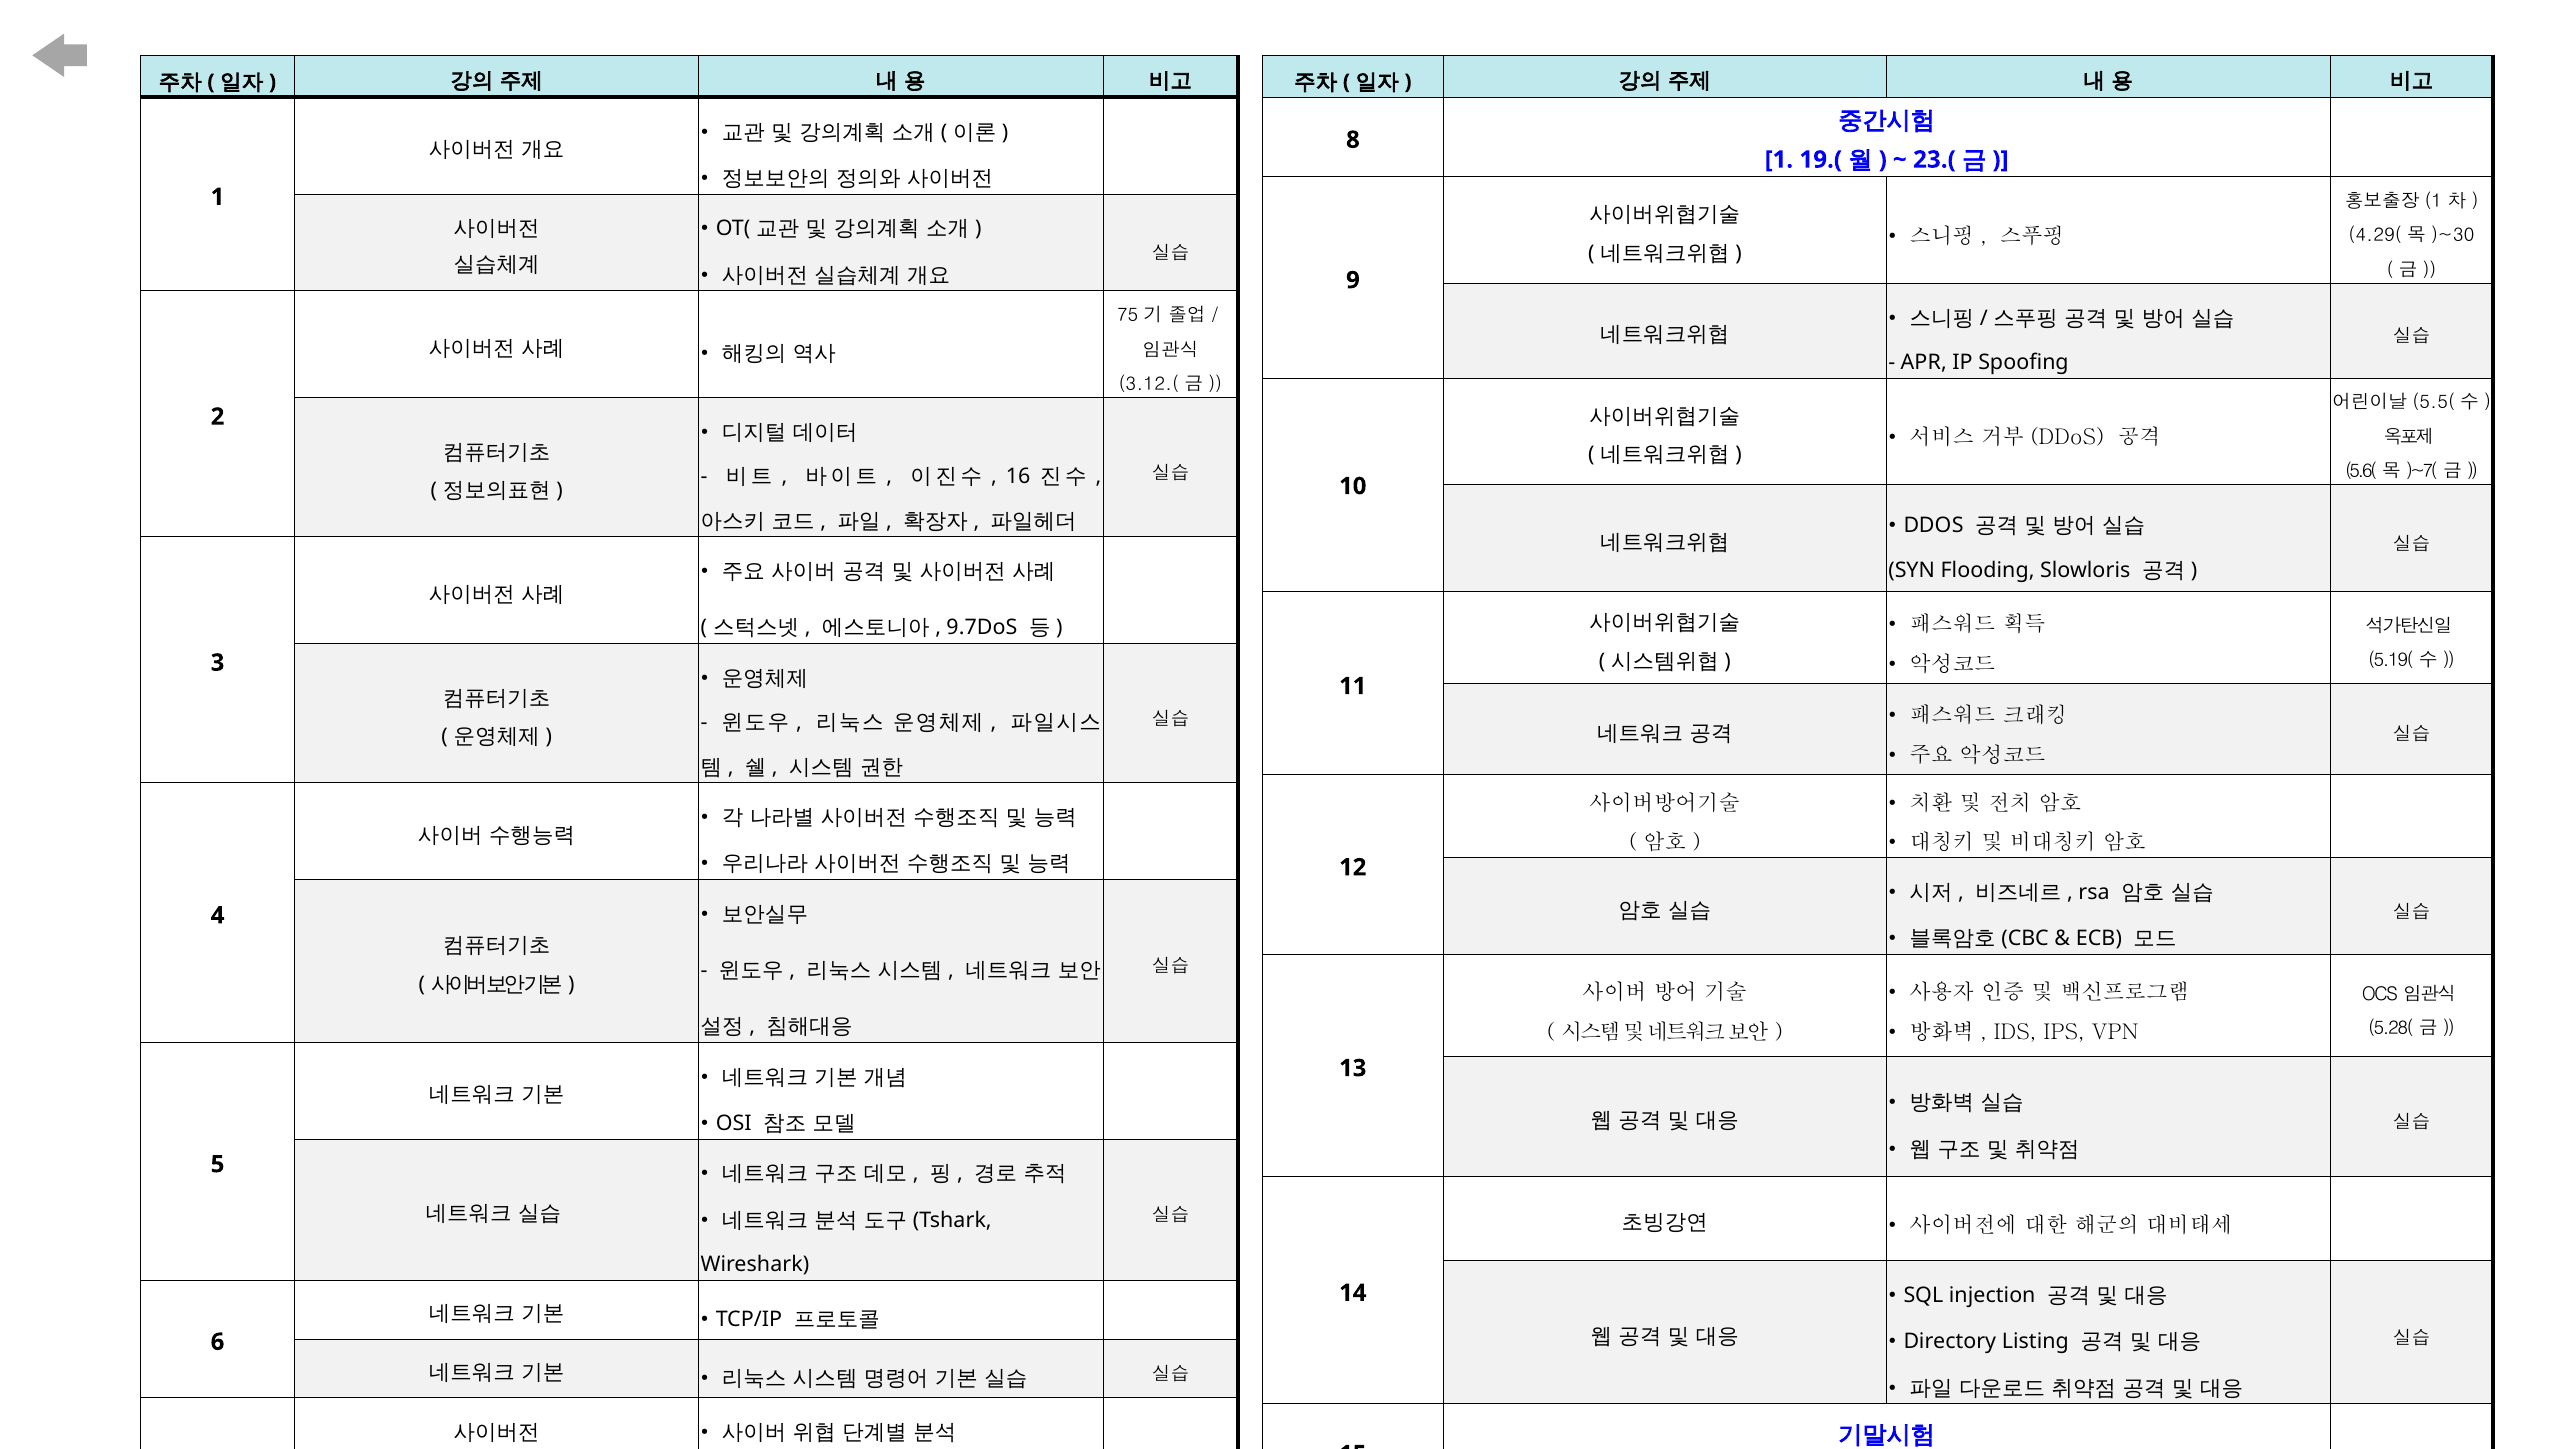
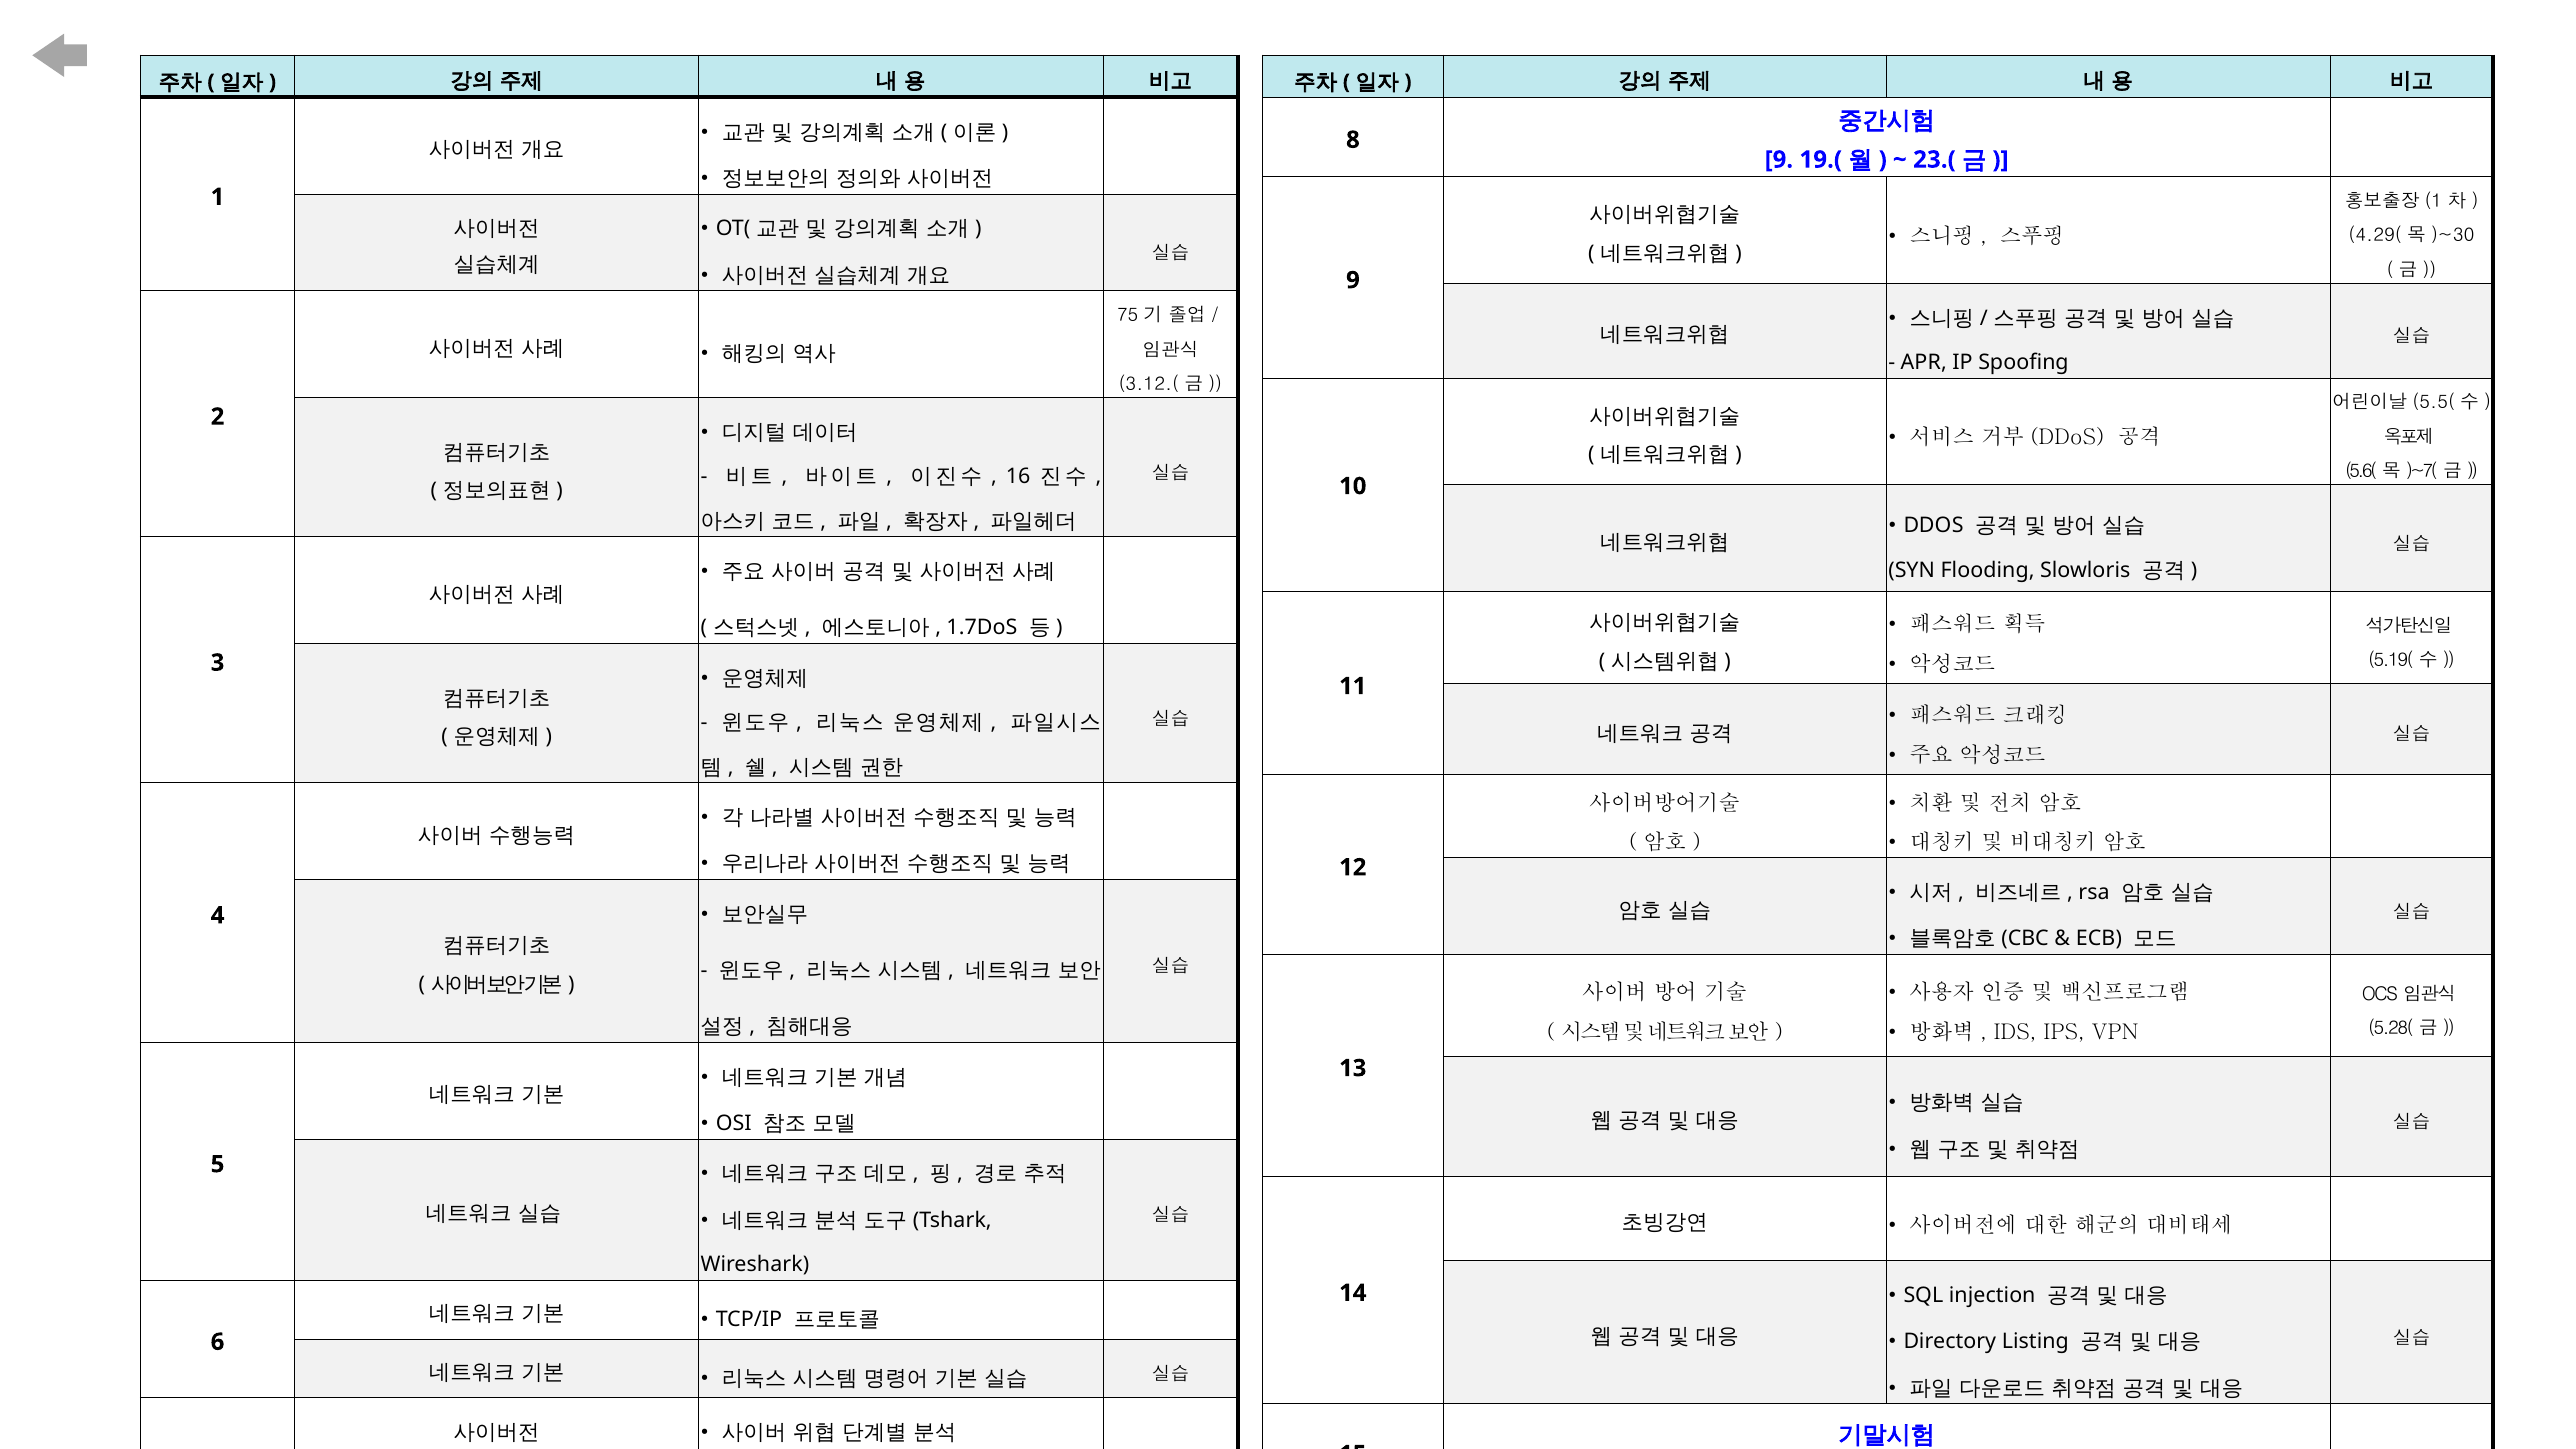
1: 1 -> 9 (1779, 160)
9.7DoS: 9.7DoS -> 1.7DoS (982, 628)
